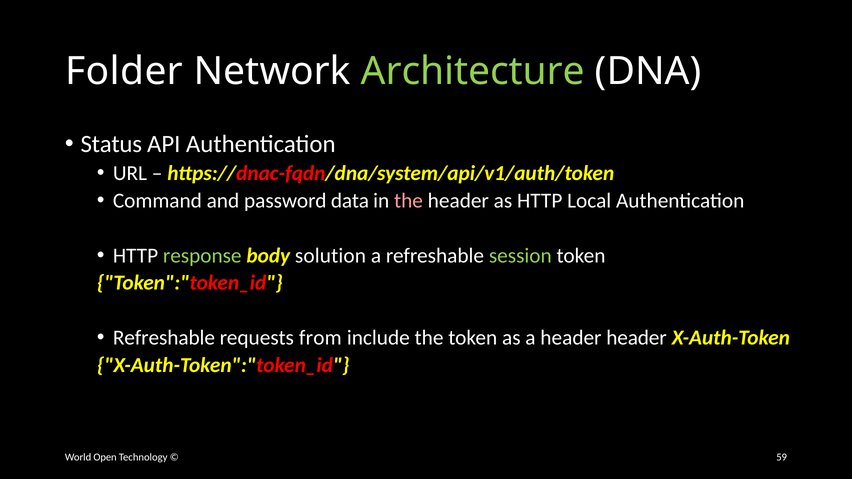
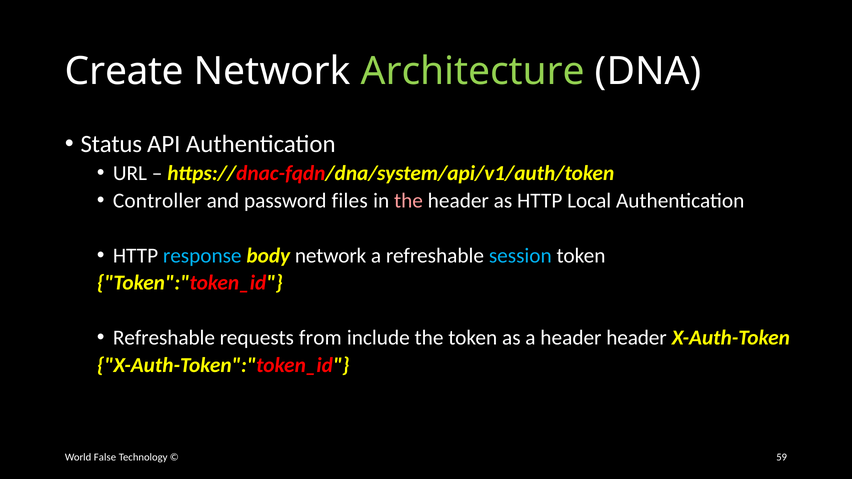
Folder: Folder -> Create (124, 72)
Command: Command -> Controller (157, 201)
data: data -> files (350, 201)
response colour: light green -> light blue (202, 256)
body solution: solution -> network (331, 256)
session colour: light green -> light blue (520, 256)
Open: Open -> False (105, 458)
